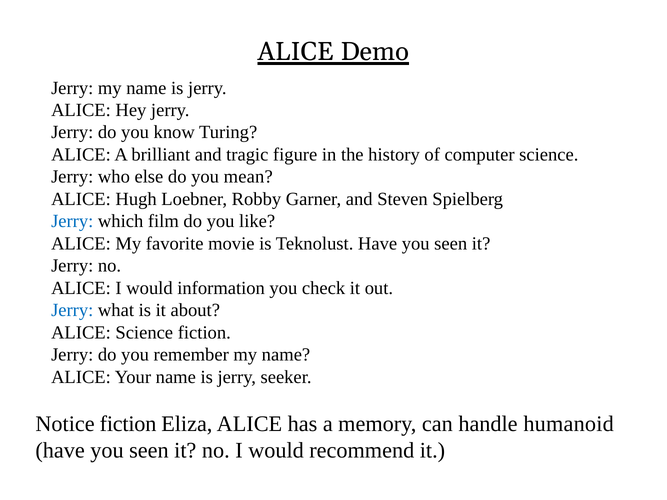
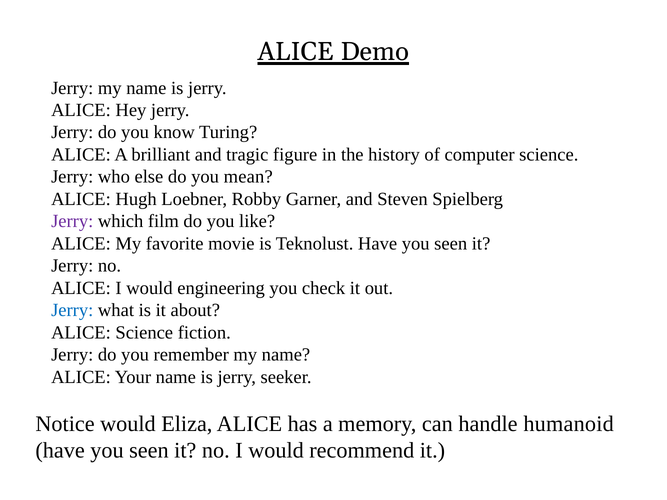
Jerry colour: blue -> purple (72, 221)
information: information -> engineering (221, 288)
Notice fiction: fiction -> would (128, 424)
